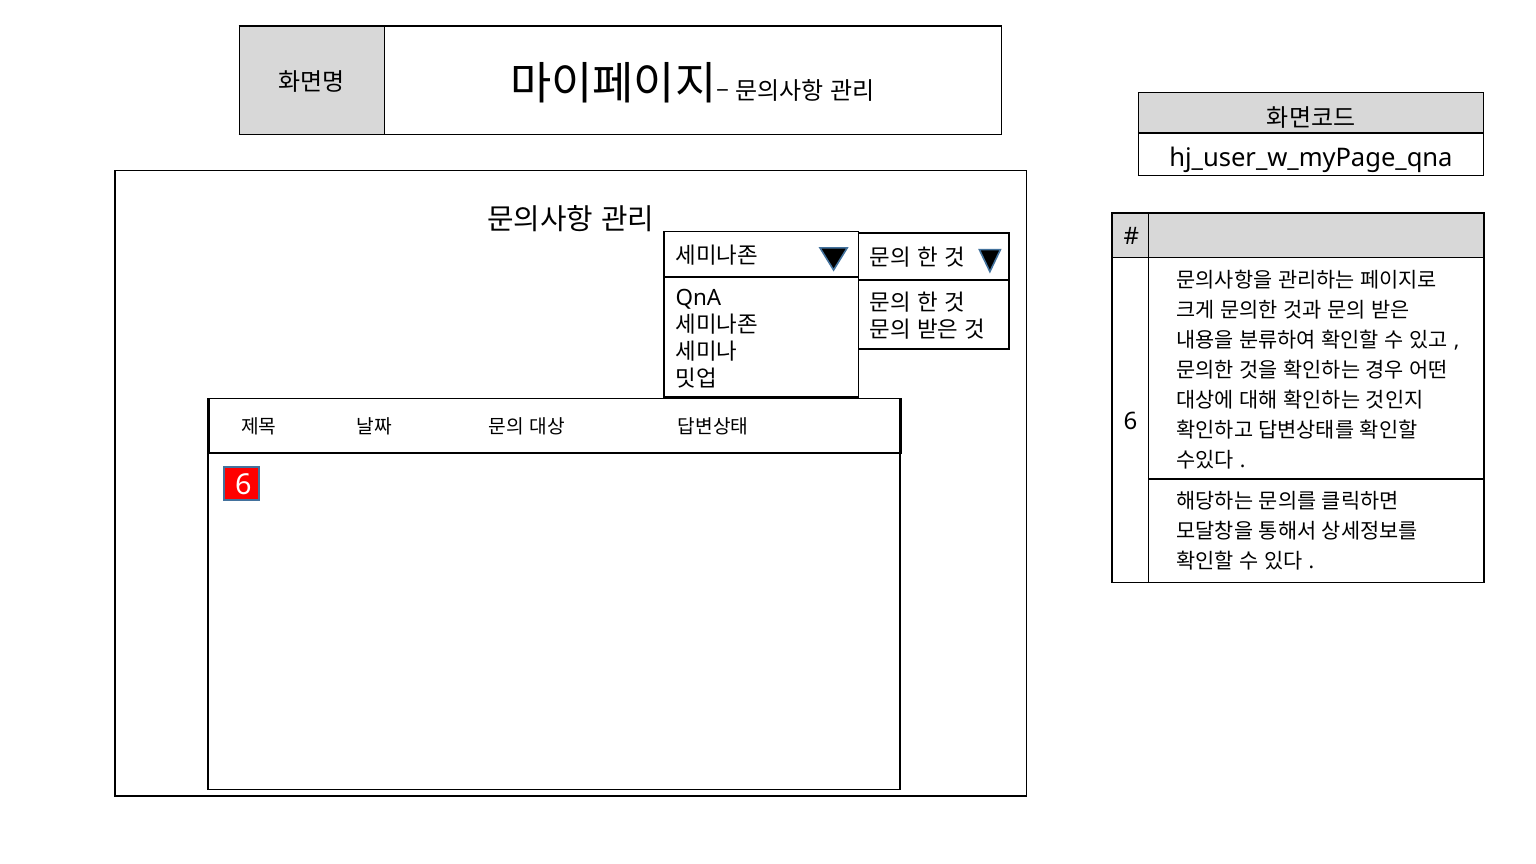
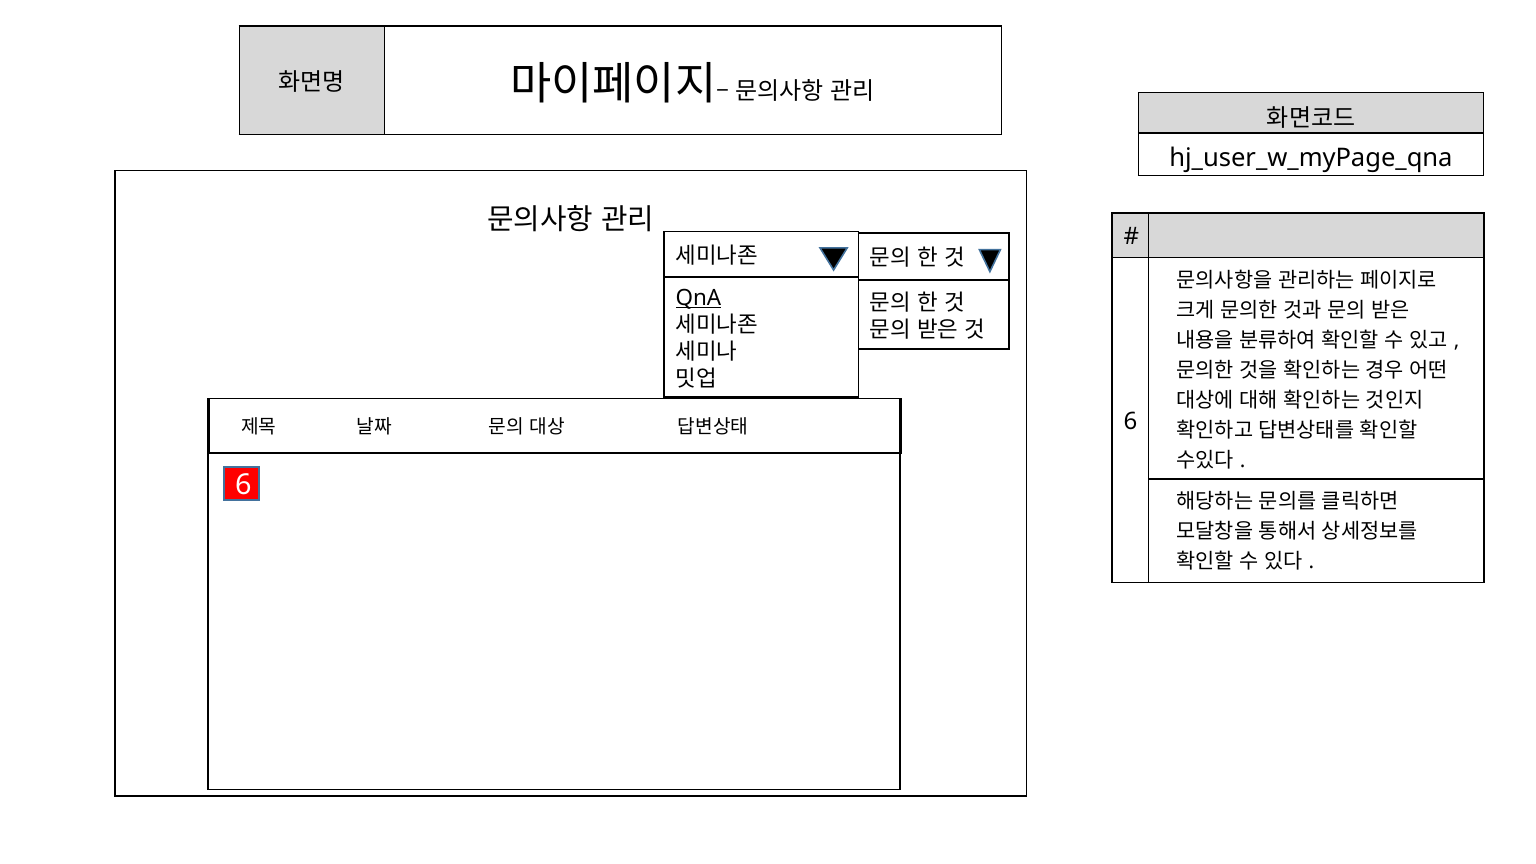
QnA underline: none -> present (698, 298)
